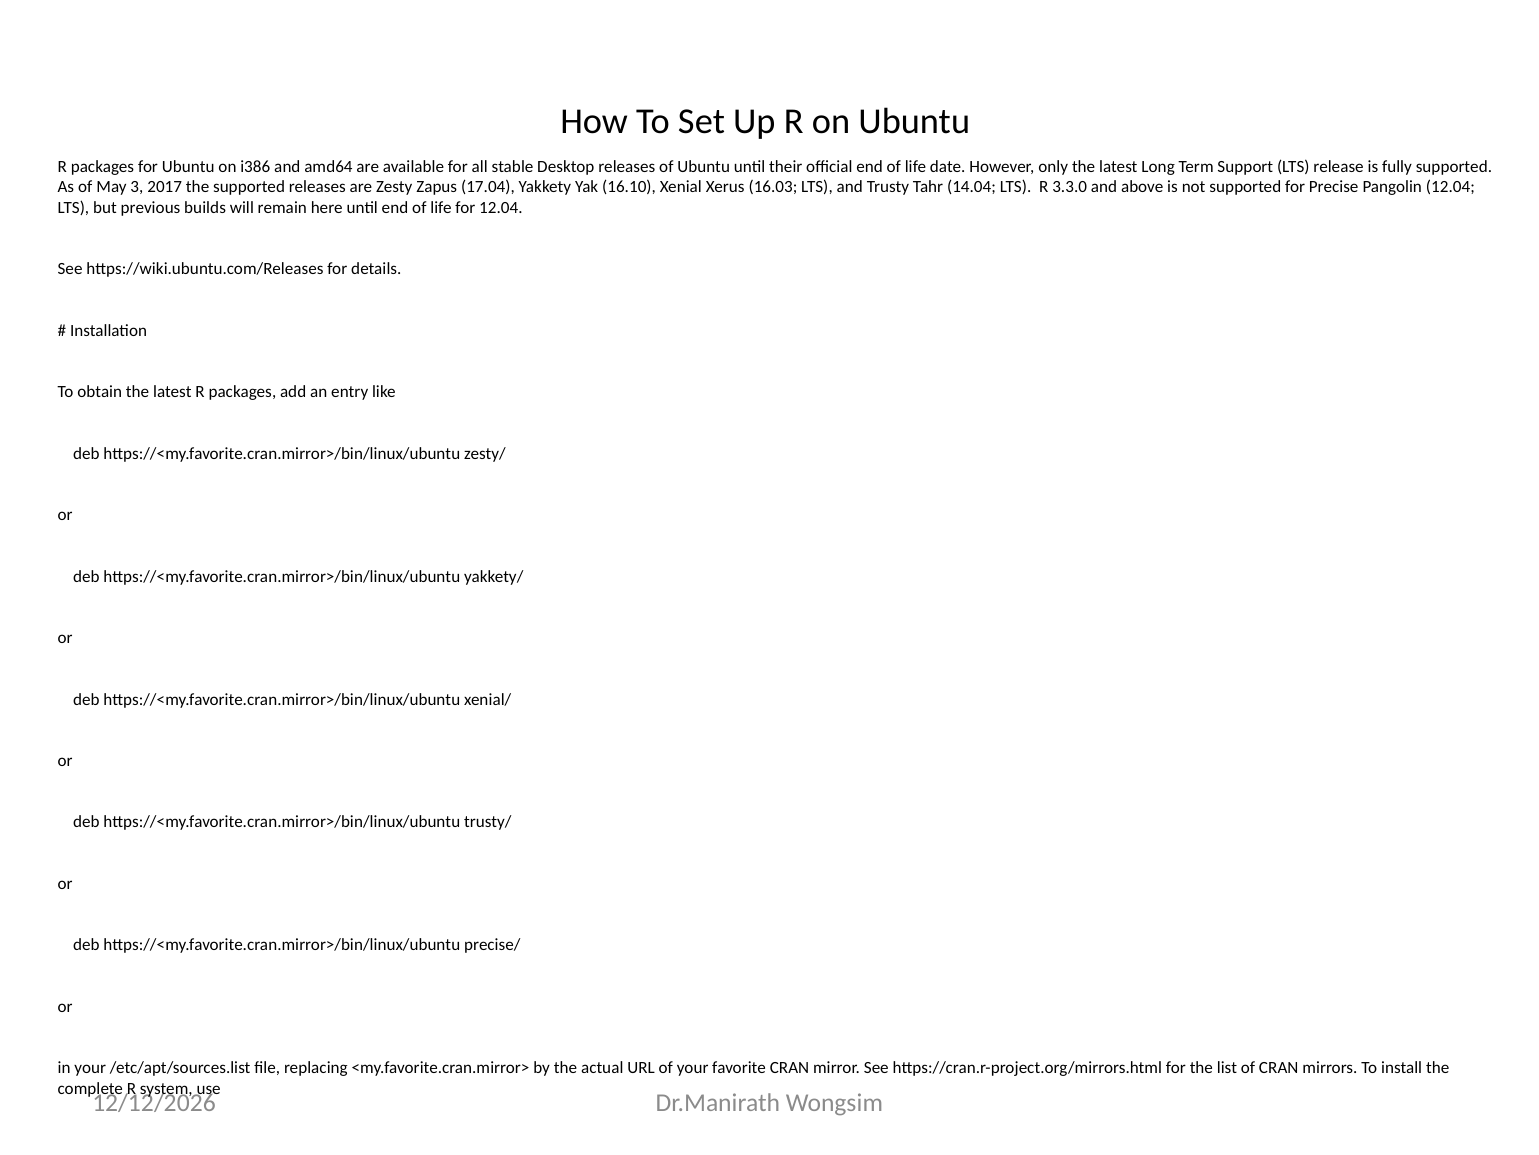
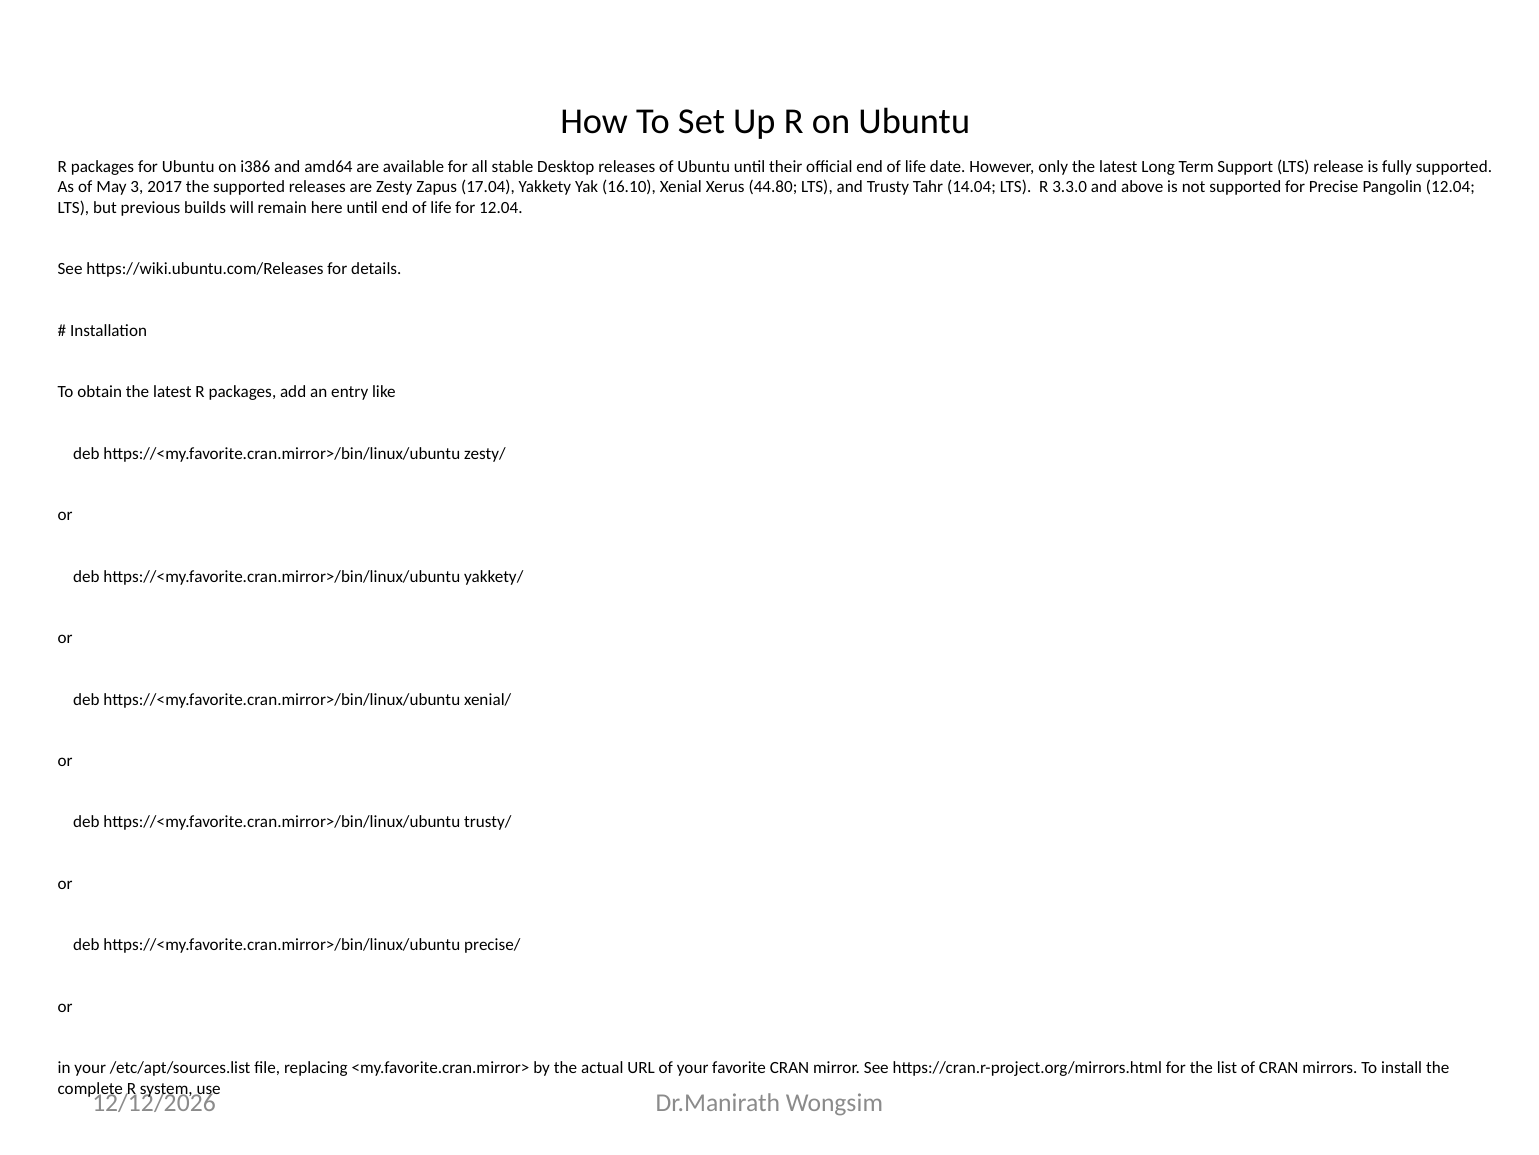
16.03: 16.03 -> 44.80 (773, 187)
